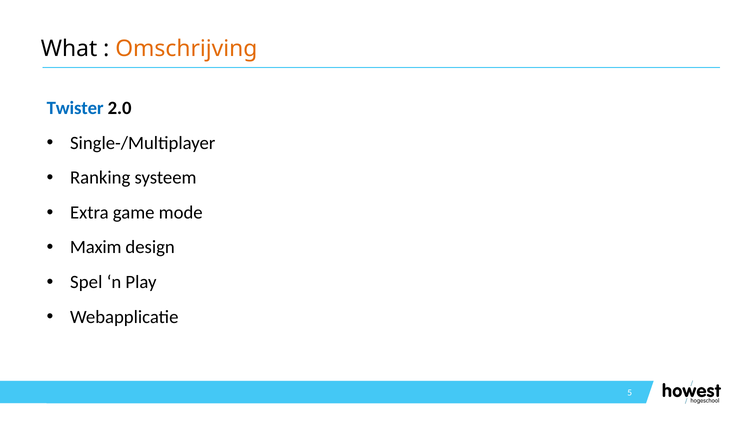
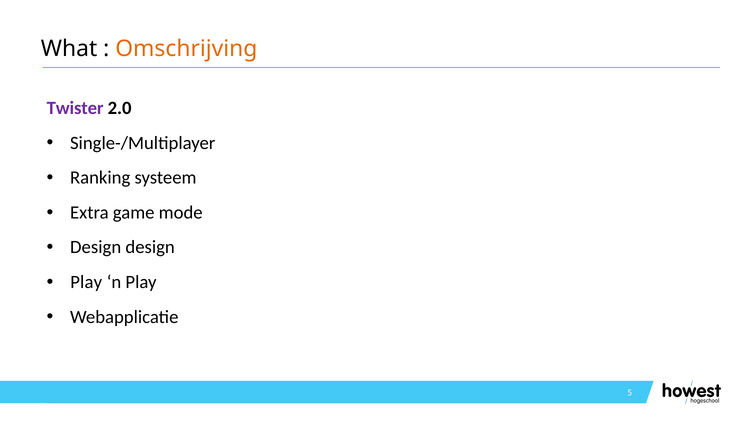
Twister colour: blue -> purple (75, 108)
Maxim: Maxim -> Design (96, 247)
Spel: Spel -> Play (86, 282)
